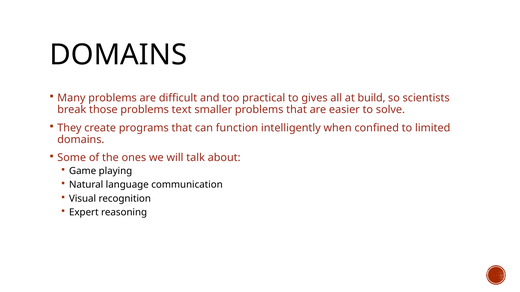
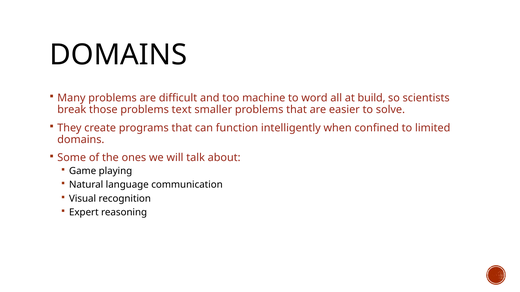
practical: practical -> machine (264, 98)
gives: gives -> word (314, 98)
